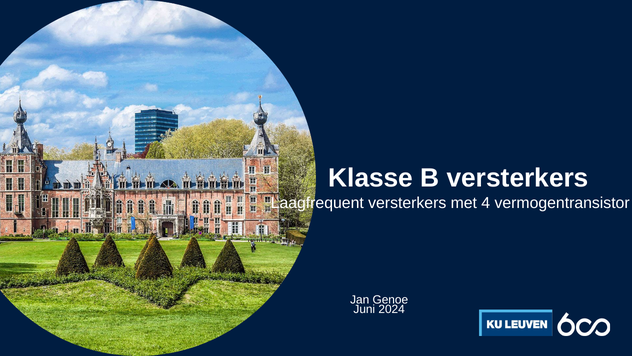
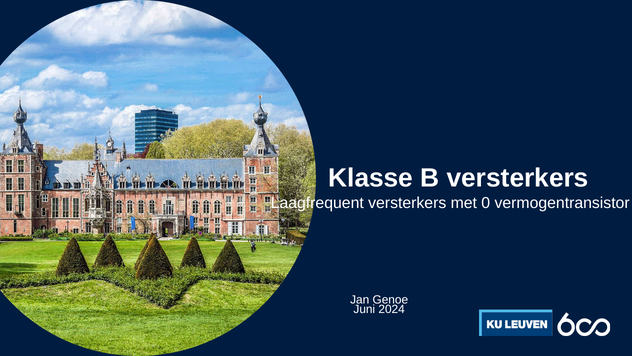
4: 4 -> 0 (486, 203)
